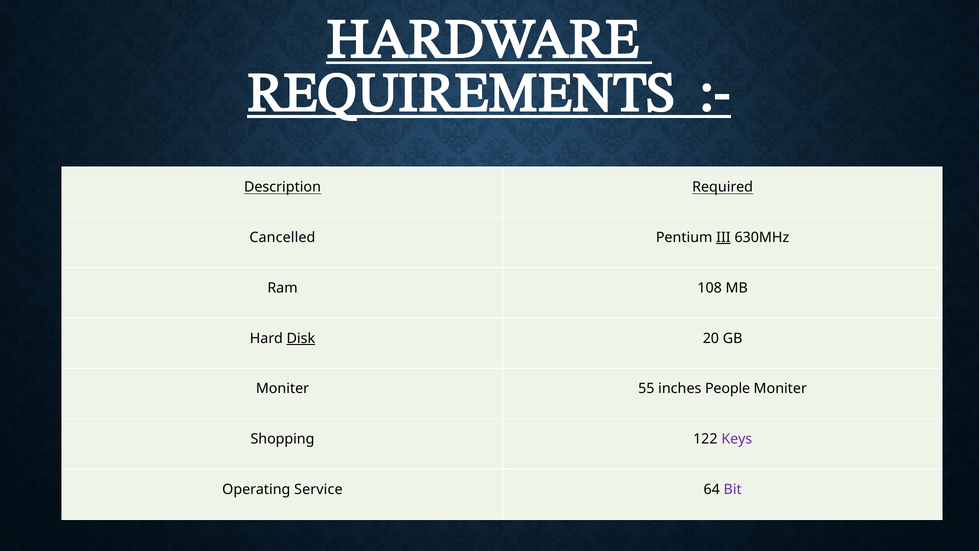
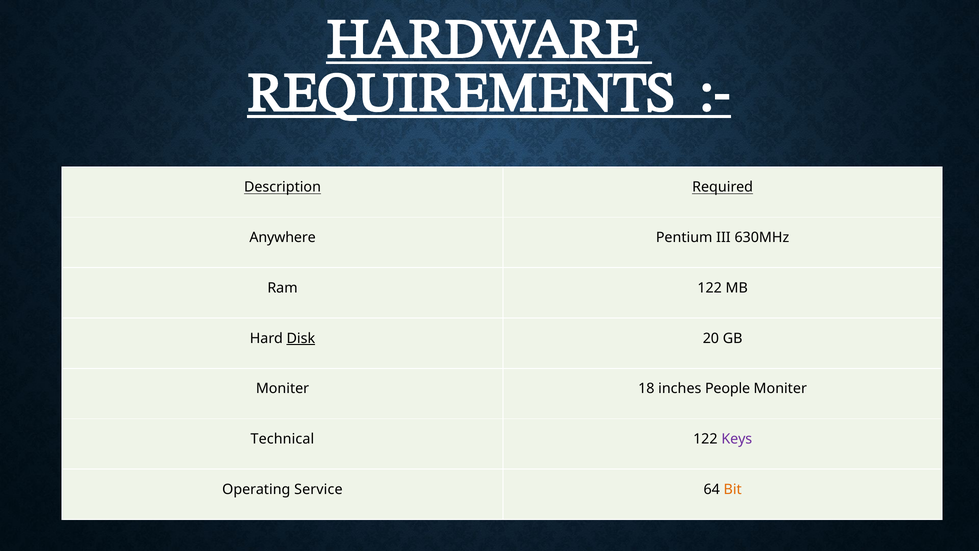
Cancelled: Cancelled -> Anywhere (283, 237)
III underline: present -> none (723, 237)
Ram 108: 108 -> 122 (710, 288)
55: 55 -> 18 (646, 388)
Shopping: Shopping -> Technical (282, 439)
Bit colour: purple -> orange (733, 489)
